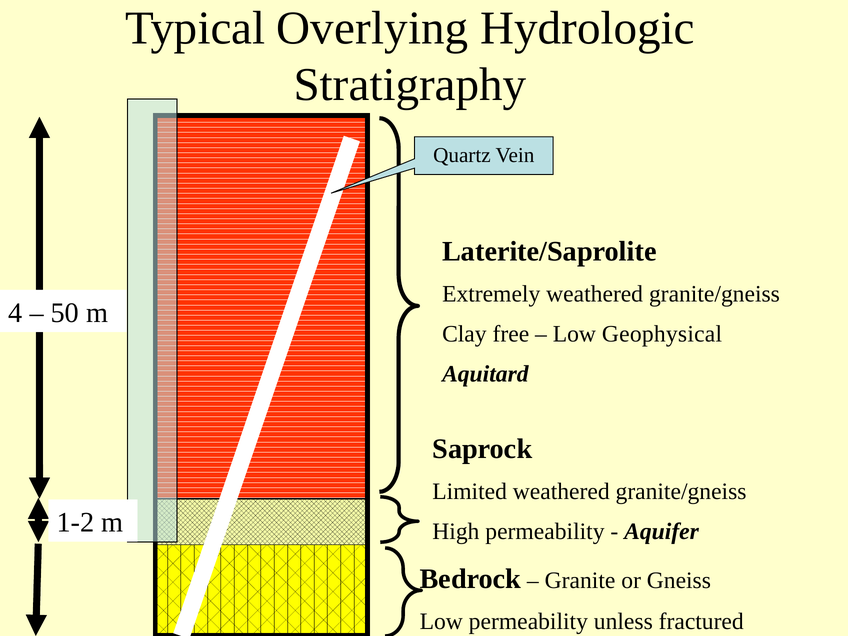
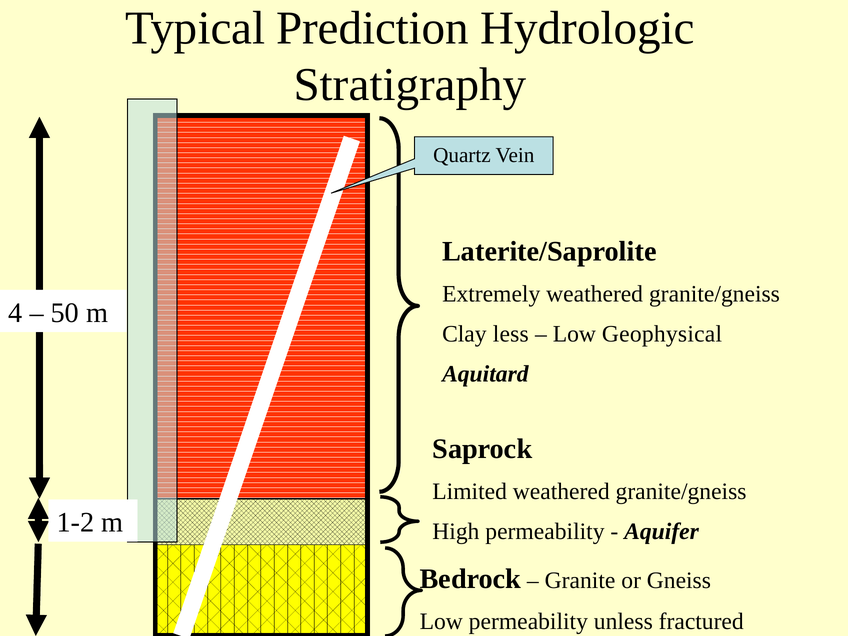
Overlying: Overlying -> Prediction (373, 28)
free: free -> less (511, 334)
